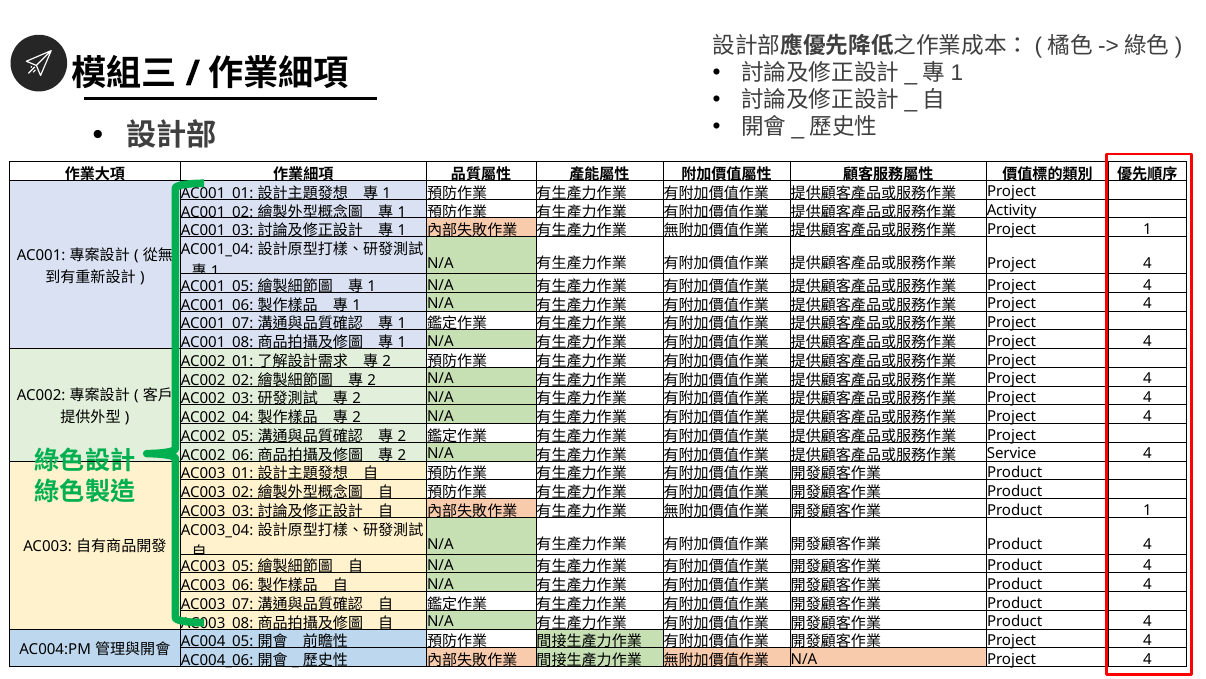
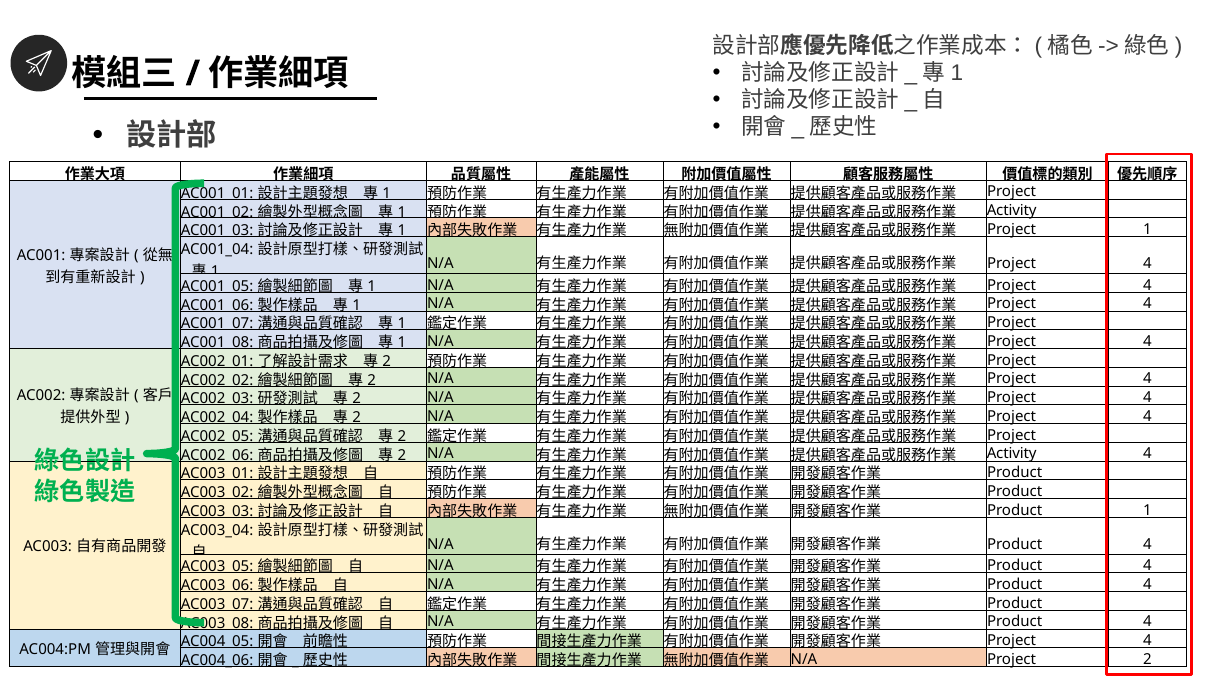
Service: Service -> Activity (1012, 453)
N/A Project 4: 4 -> 2 (1147, 659)
